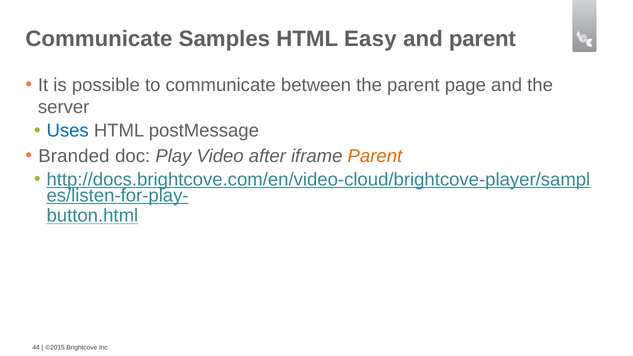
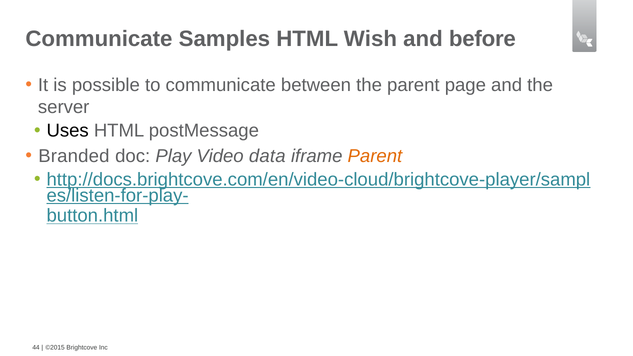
Easy: Easy -> Wish (370, 39)
and parent: parent -> before (482, 39)
Uses colour: blue -> black (68, 131)
after: after -> data (267, 156)
